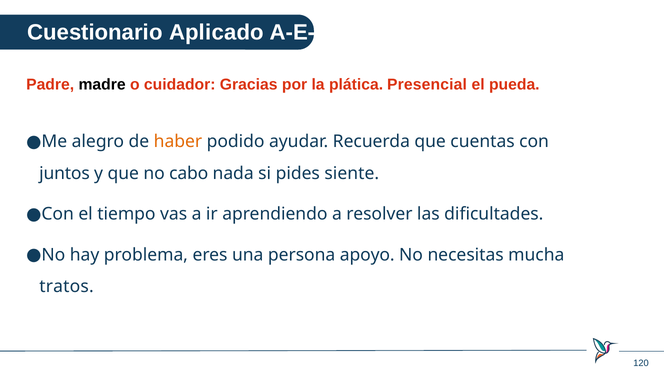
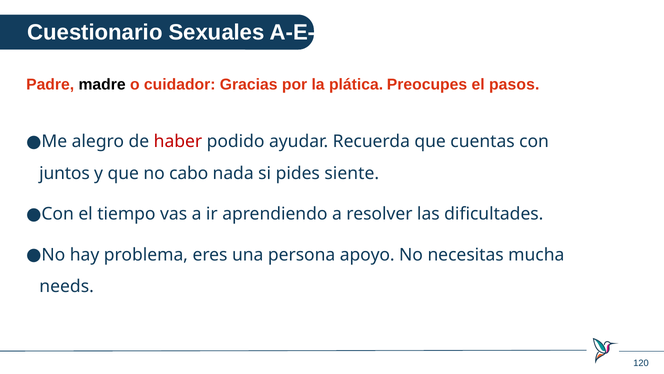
Aplicado: Aplicado -> Sexuales (217, 32)
Presencial: Presencial -> Preocupes (427, 84)
pueda: pueda -> pasos (514, 84)
haber colour: orange -> red (178, 141)
tratos: tratos -> needs (67, 286)
